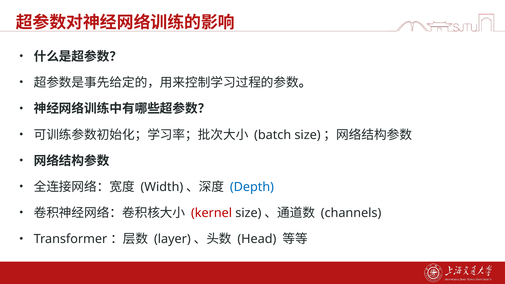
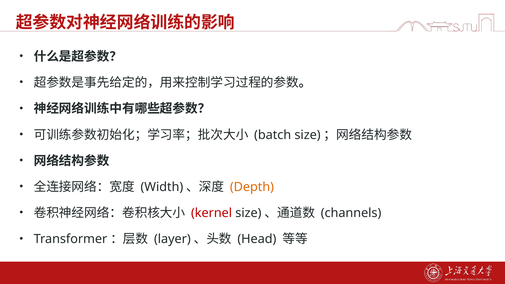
Depth colour: blue -> orange (252, 187)
